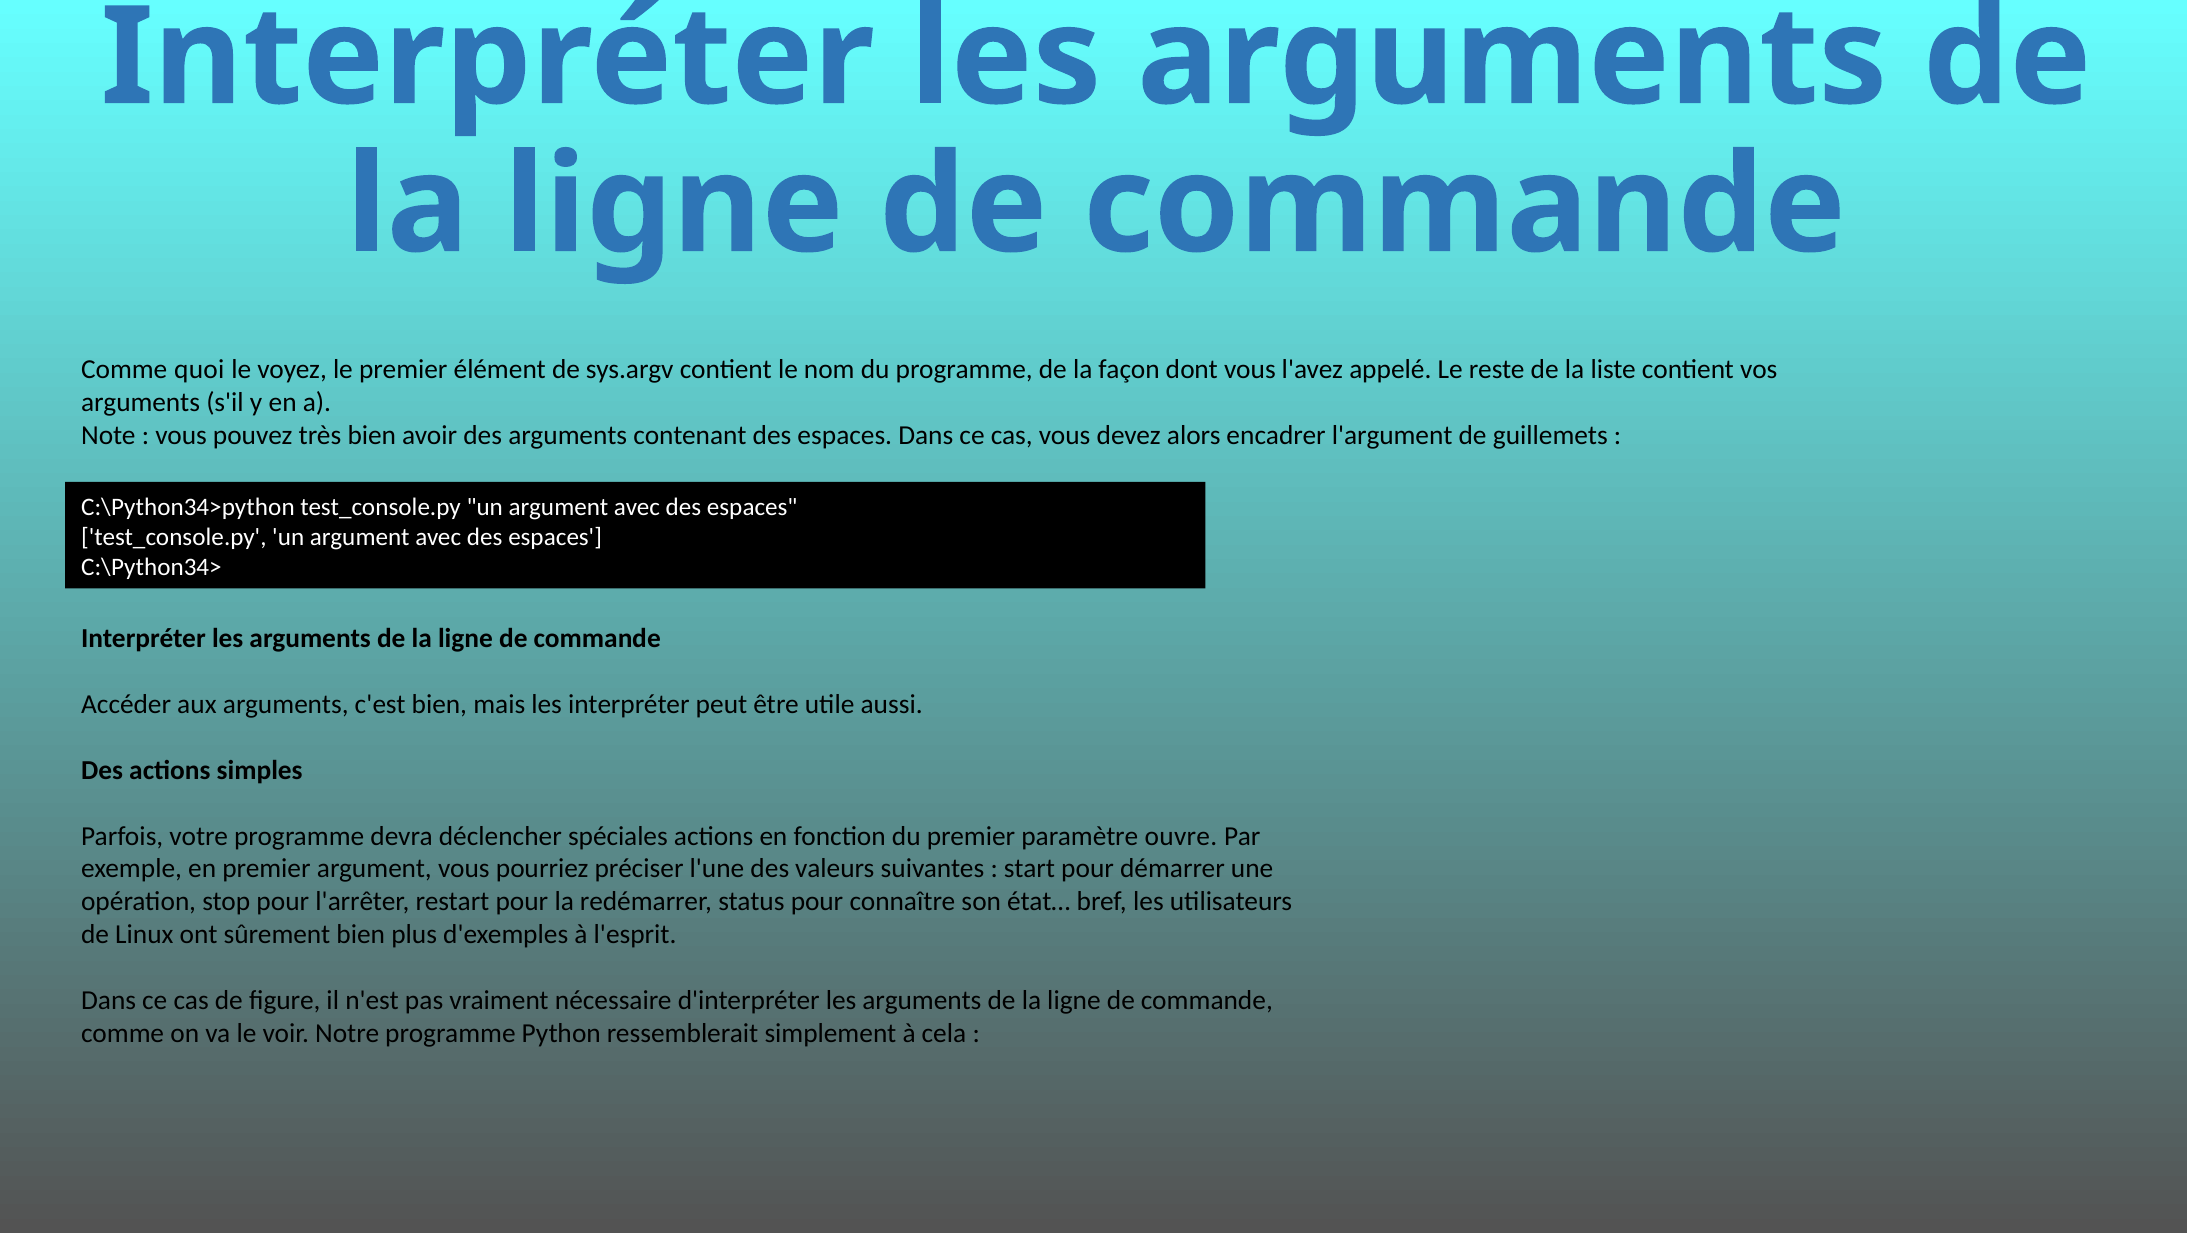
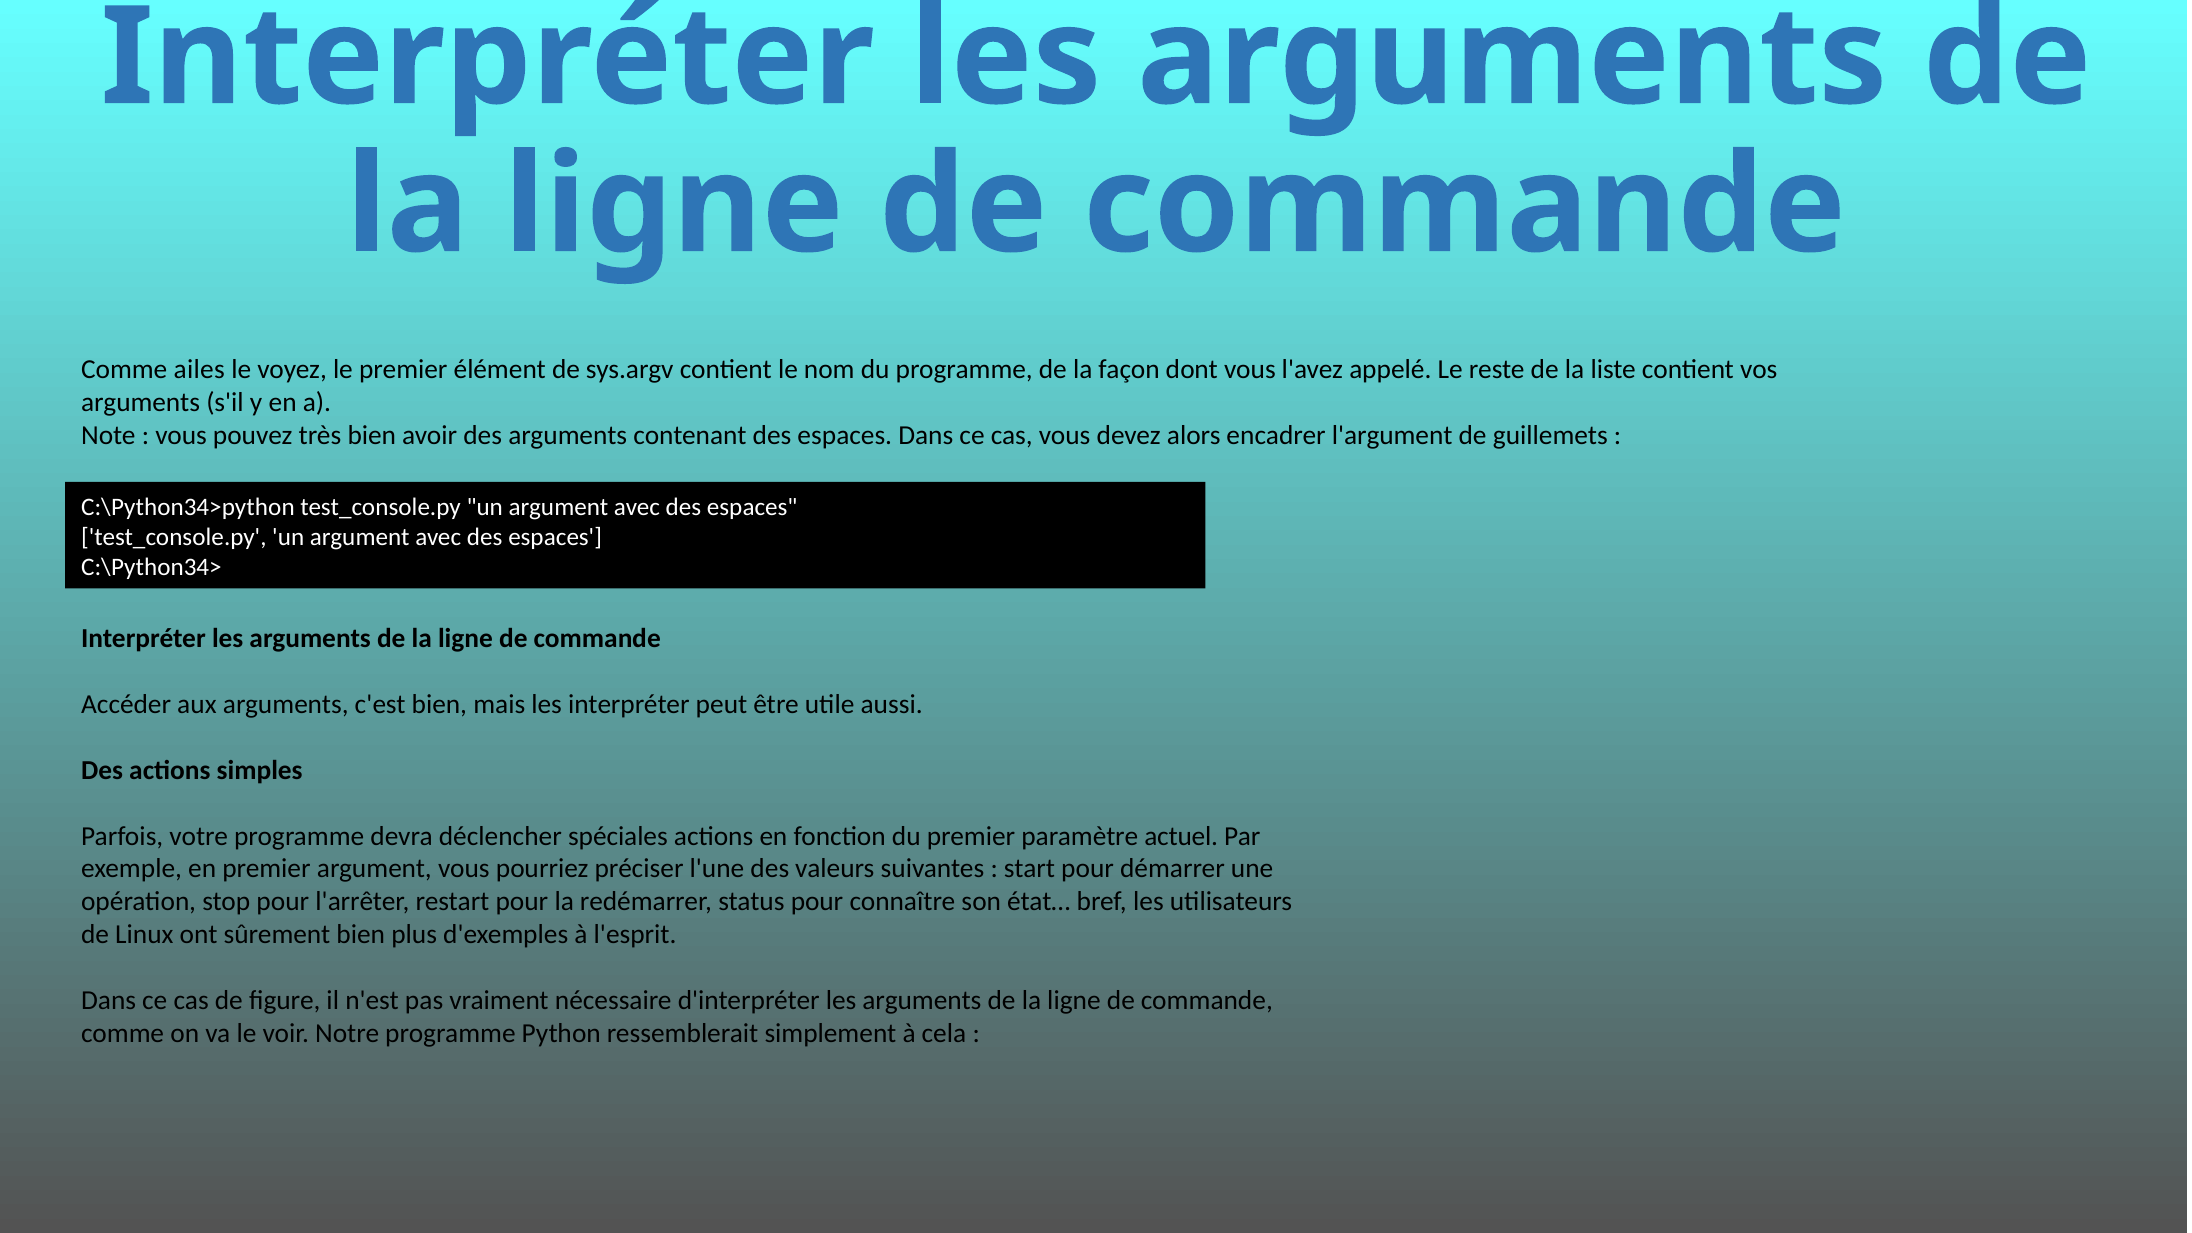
quoi: quoi -> ailes (199, 369)
ouvre: ouvre -> actuel (1181, 836)
